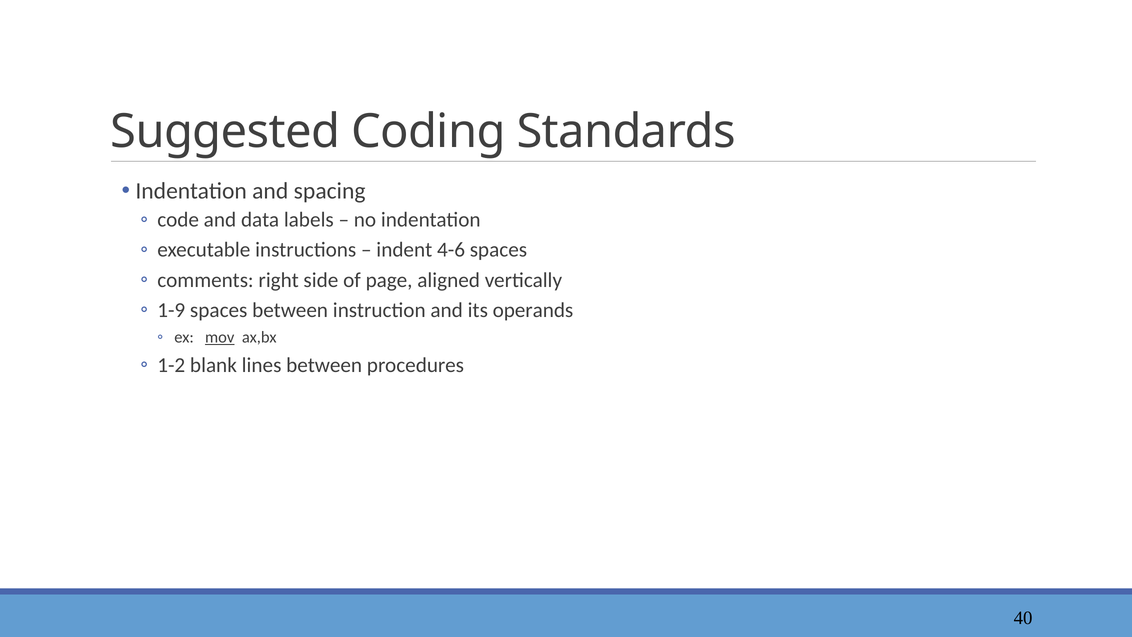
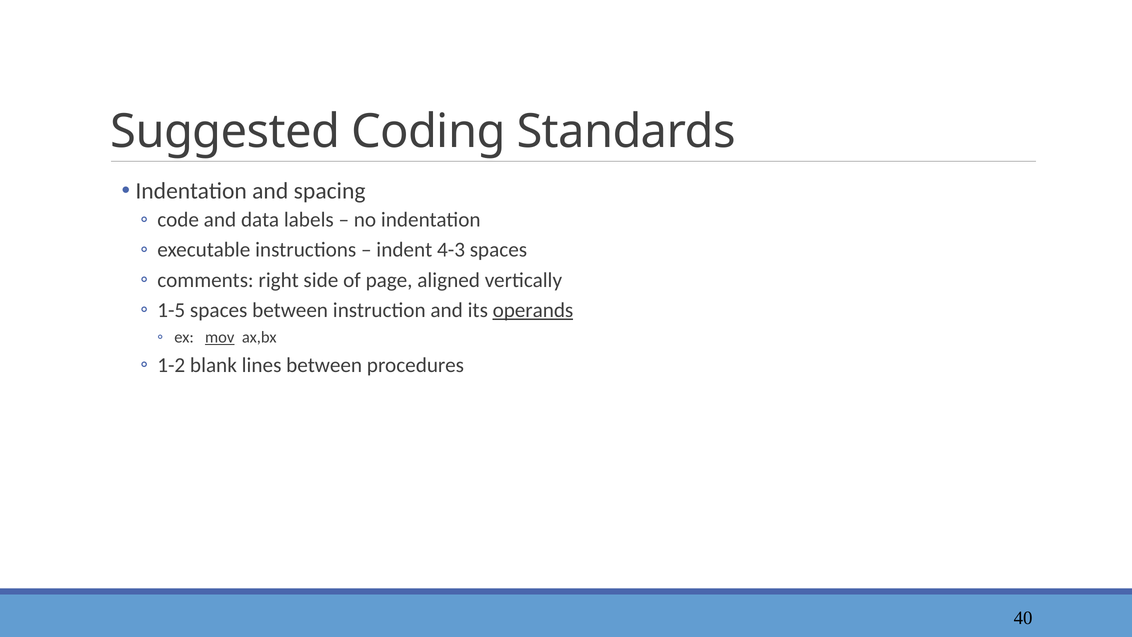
4-6: 4-6 -> 4-3 (451, 250)
1-9: 1-9 -> 1-5 (171, 310)
operands underline: none -> present (533, 310)
